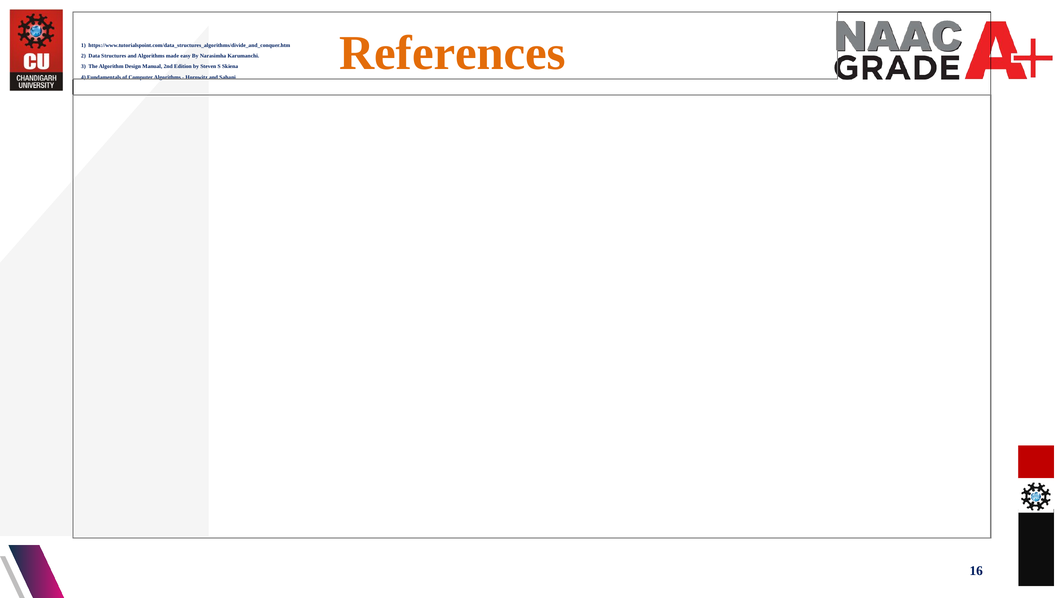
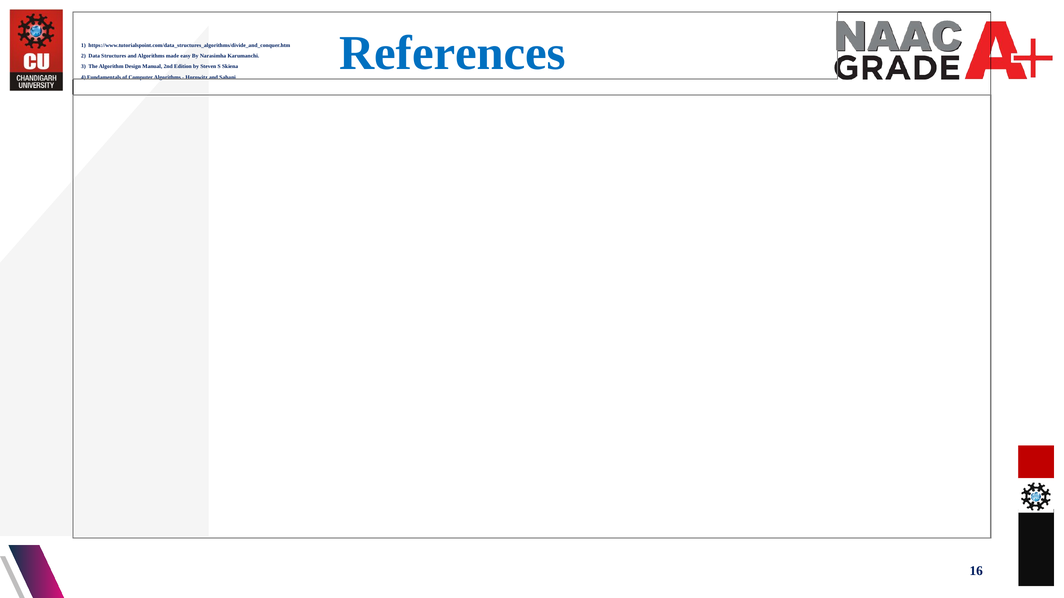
References colour: orange -> blue (452, 53)
